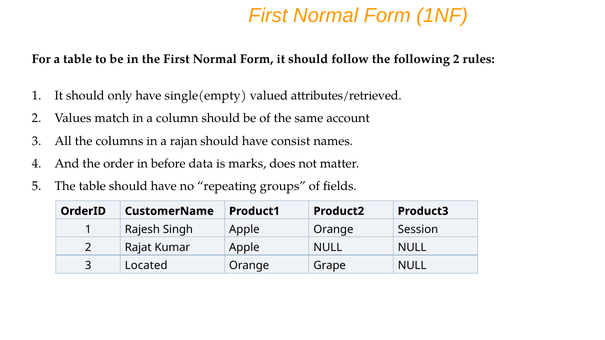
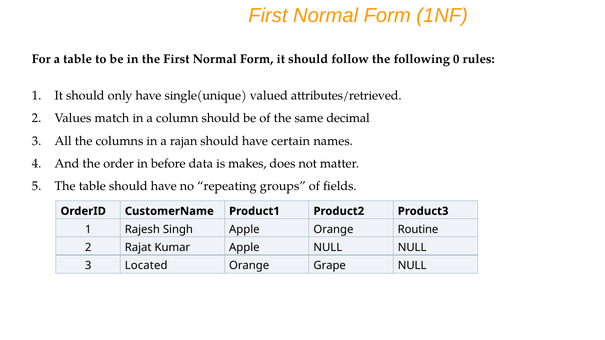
following 2: 2 -> 0 (456, 59)
single(empty: single(empty -> single(unique (206, 96)
account: account -> decimal (348, 118)
consist: consist -> certain (291, 141)
marks: marks -> makes (247, 164)
Session: Session -> Routine (418, 229)
